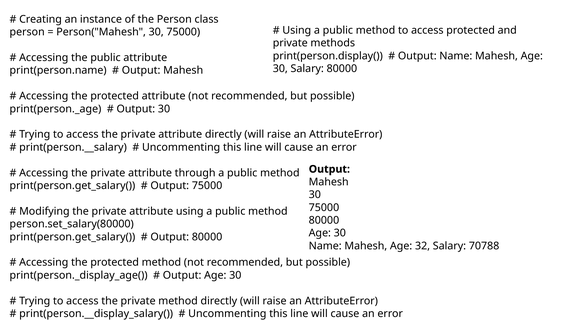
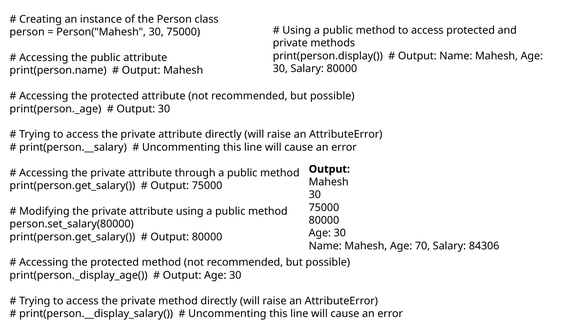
32: 32 -> 70 (423, 246)
70788: 70788 -> 84306 (484, 246)
